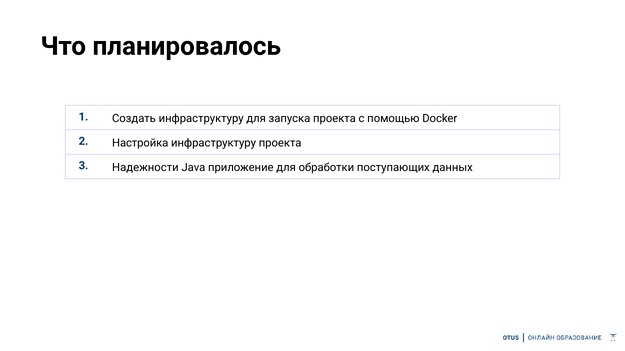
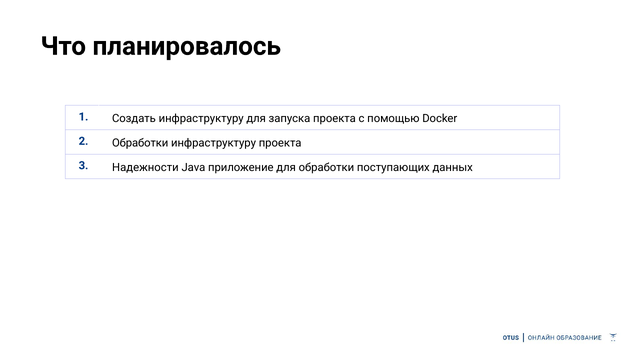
2 Настройка: Настройка -> Обработки (140, 143)
